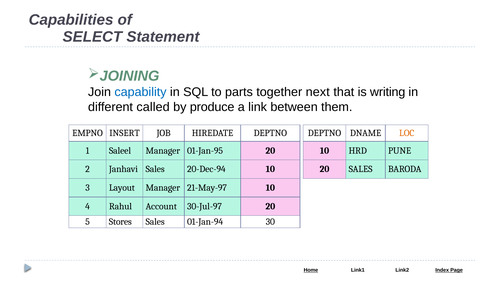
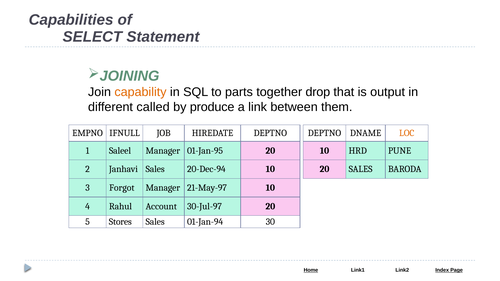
capability colour: blue -> orange (140, 92)
next: next -> drop (318, 92)
writing: writing -> output (388, 92)
INSERT: INSERT -> IFNULL (125, 133)
Layout: Layout -> Forgot (122, 188)
